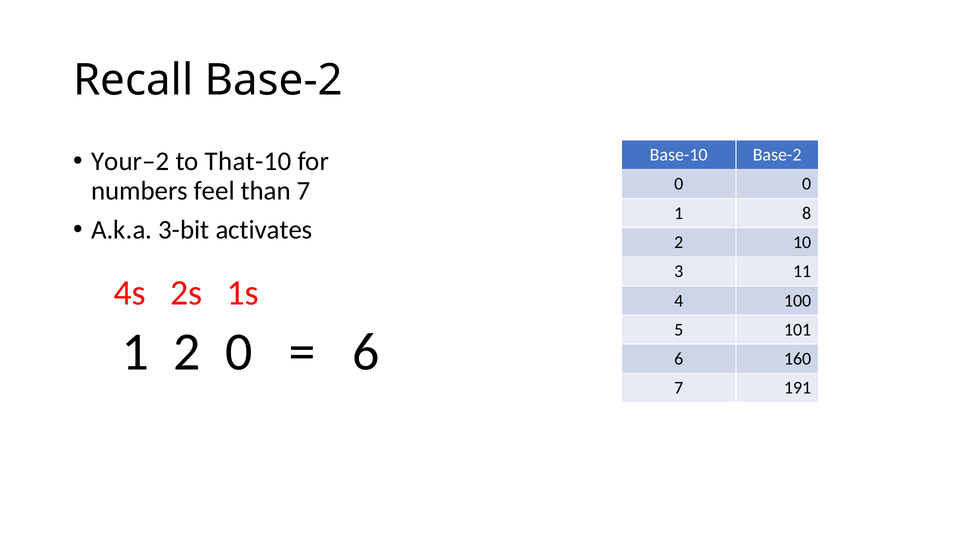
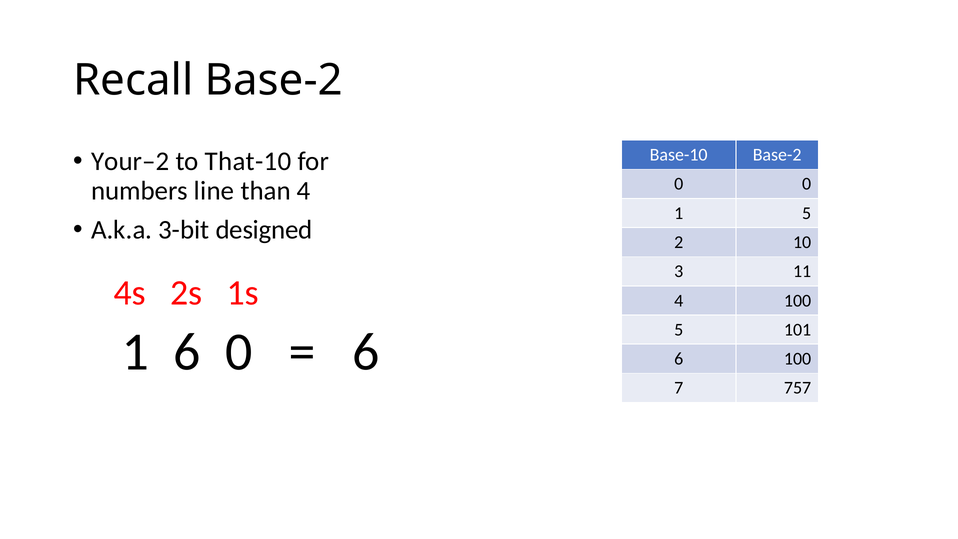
feel: feel -> line (214, 191)
than 7: 7 -> 4 (304, 191)
1 8: 8 -> 5 (807, 213)
activates: activates -> designed (264, 230)
1 2: 2 -> 6 (187, 352)
6 160: 160 -> 100 (798, 359)
191: 191 -> 757 (798, 388)
